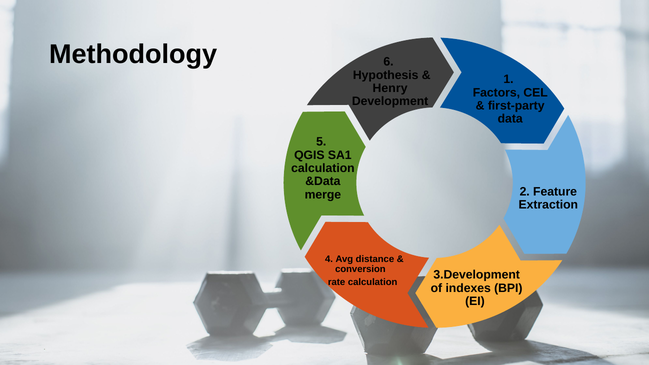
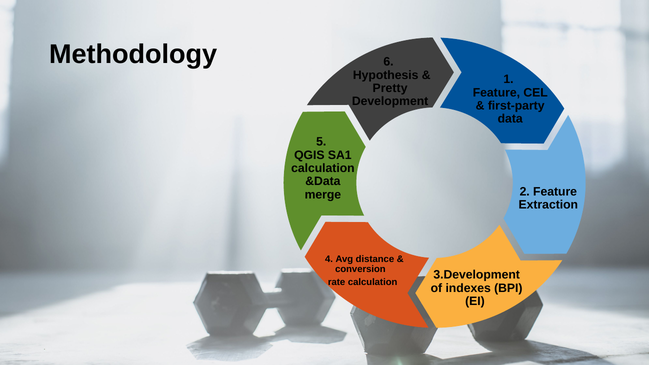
Henry: Henry -> Pretty (390, 88)
Factors: Factors -> Feature (496, 93)
